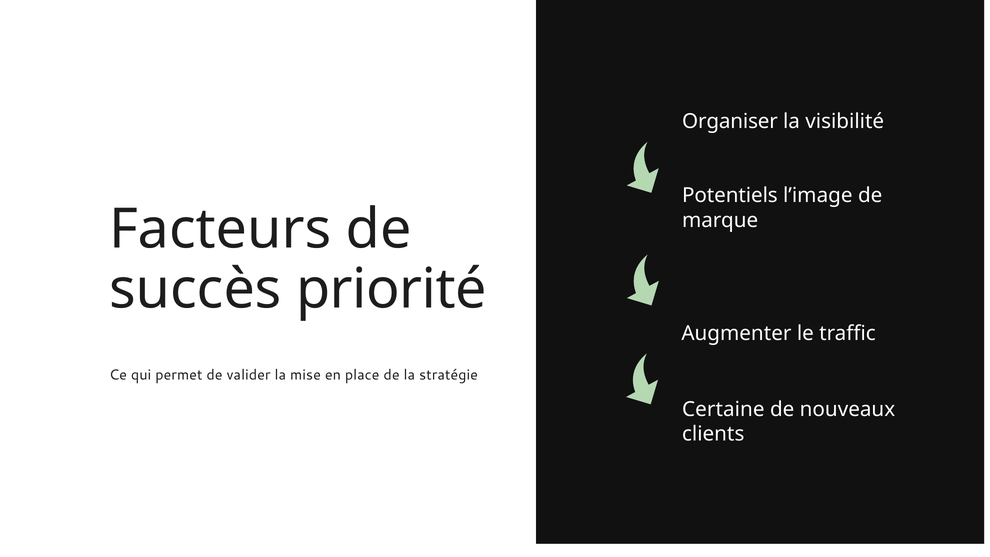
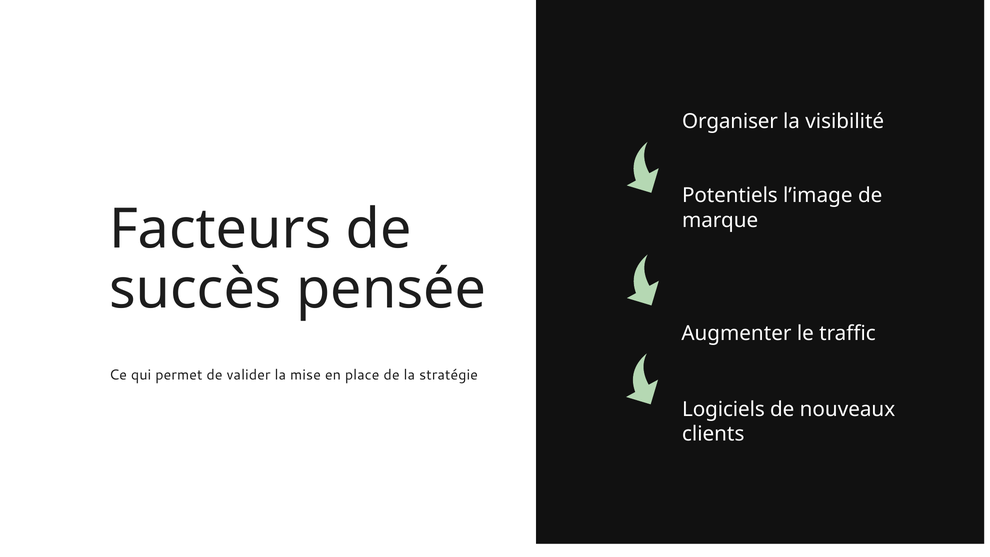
priorité: priorité -> pensée (391, 289)
Certaine: Certaine -> Logiciels (723, 409)
